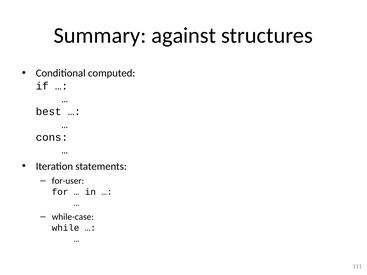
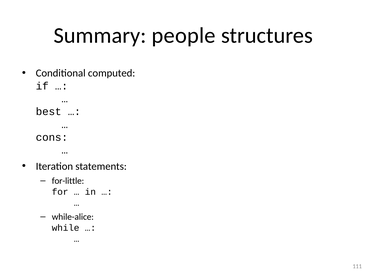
against: against -> people (184, 36)
for-user: for-user -> for-little (68, 181)
while-case: while-case -> while-alice (73, 217)
